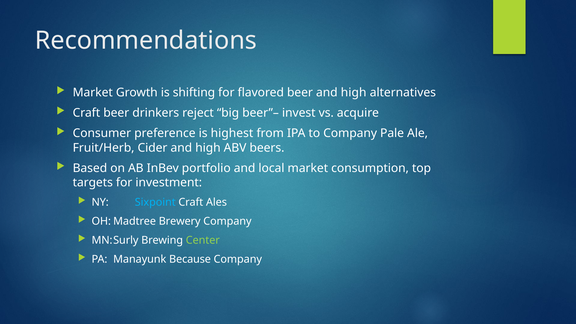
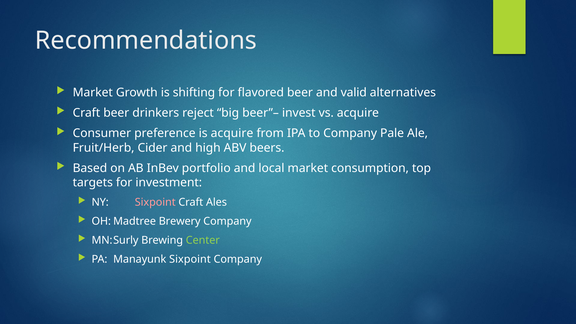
beer and high: high -> valid (354, 92)
is highest: highest -> acquire (232, 133)
Sixpoint colour: light blue -> pink (155, 202)
Manayunk Because: Because -> Sixpoint (190, 259)
